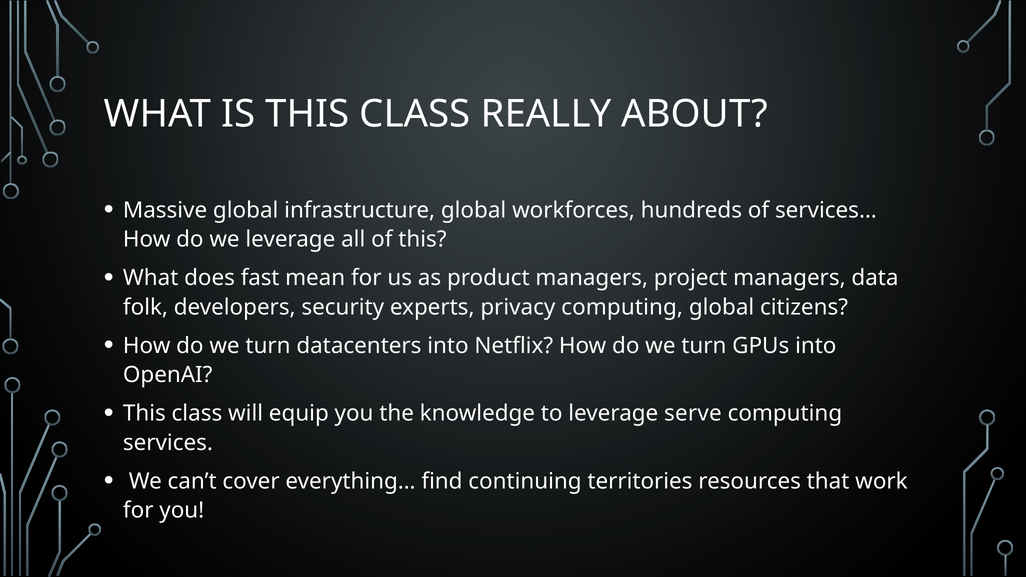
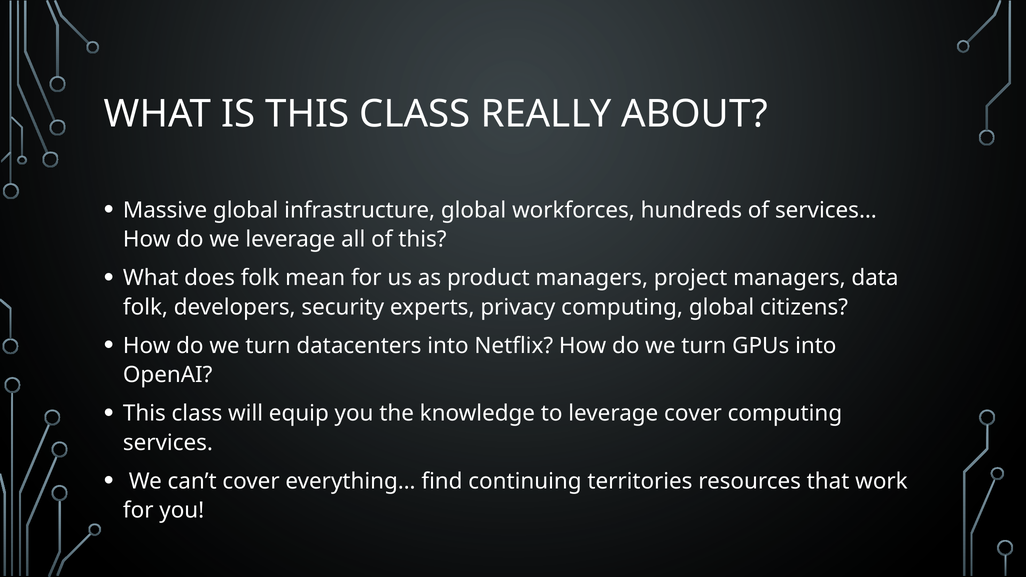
does fast: fast -> folk (260, 278)
leverage serve: serve -> cover (693, 414)
